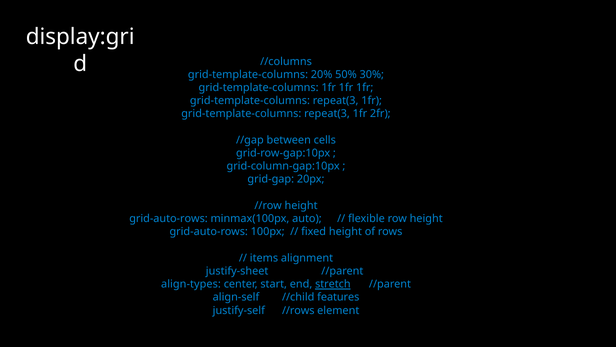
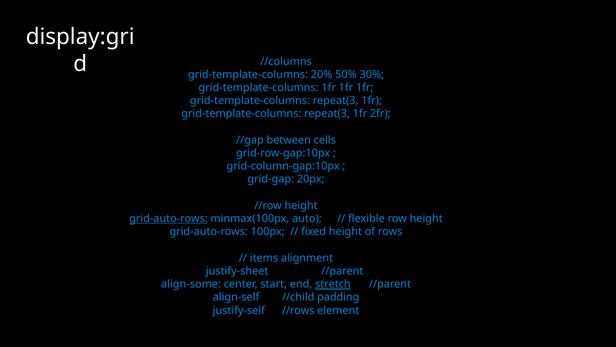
grid-auto-rows underline: none -> present (169, 218)
align-types: align-types -> align-some (191, 284)
features: features -> padding (338, 297)
